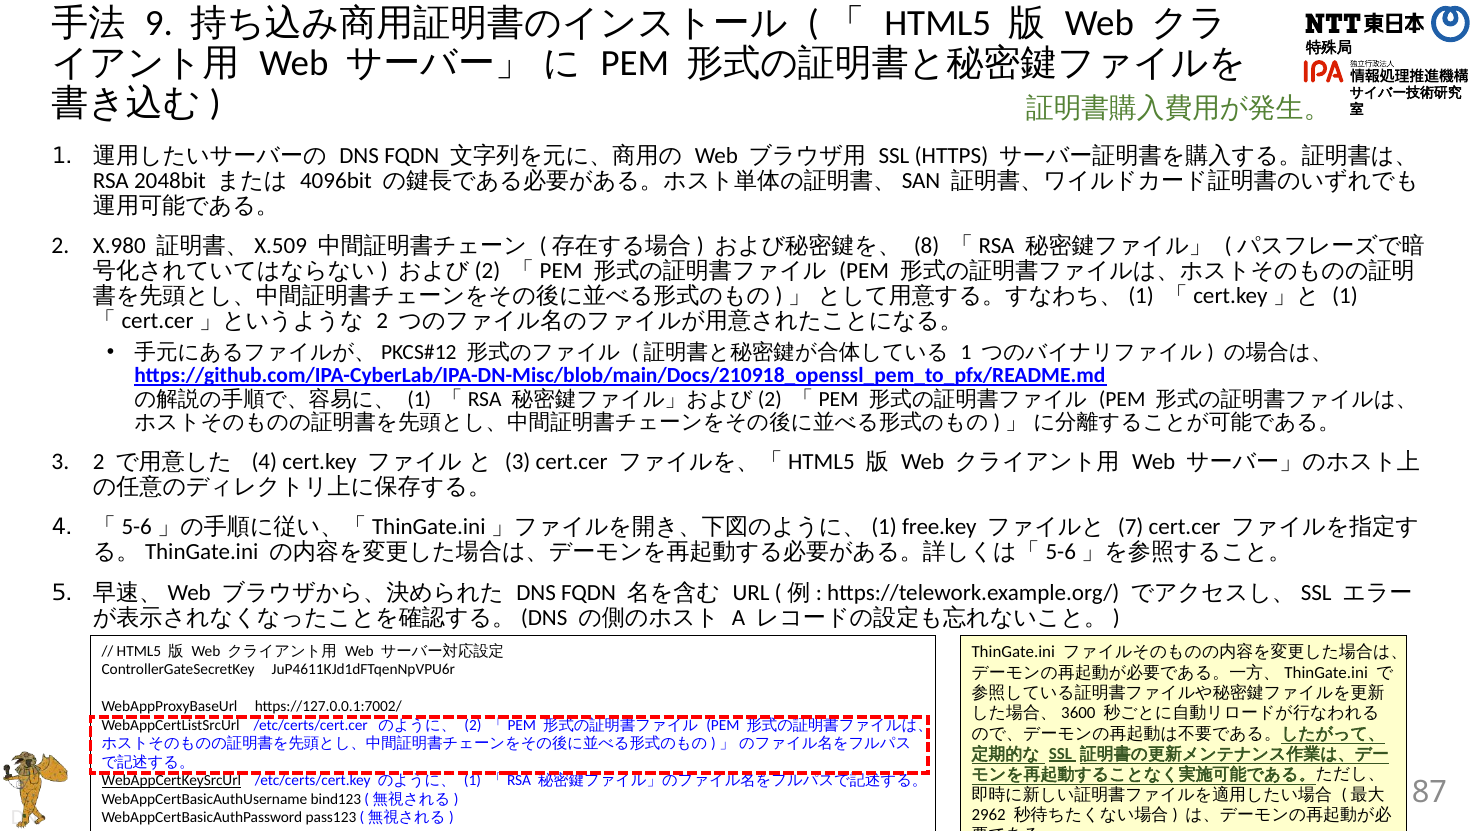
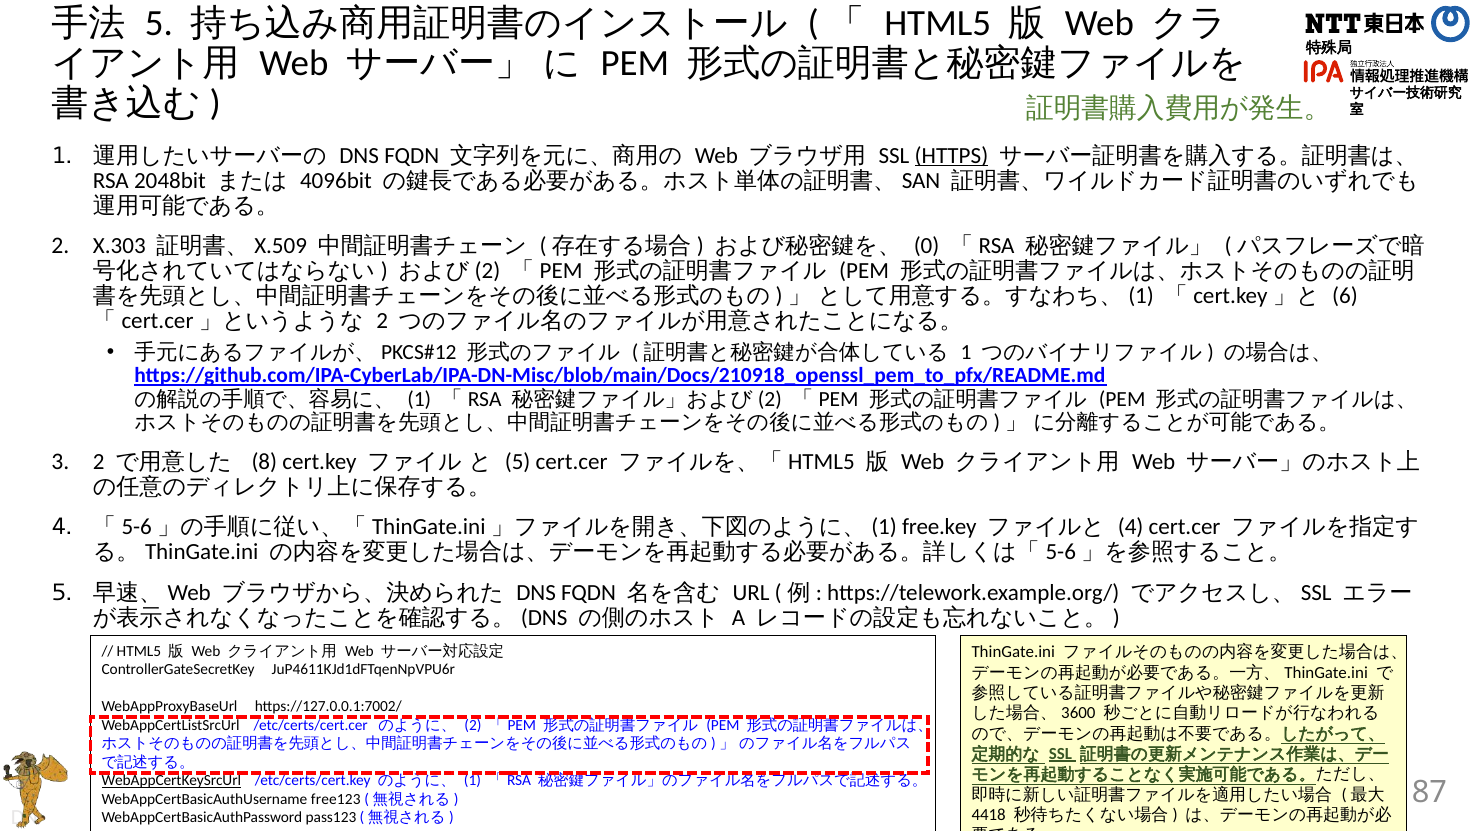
9: 9 -> 5 (159, 24)
HTTPS underline: none -> present (951, 155)
X.980: X.980 -> X.303 (119, 246)
8: 8 -> 0 (927, 246)
1: 1 -> 6 (1345, 296)
4: 4 -> 8 (264, 462)
3: 3 -> 5 (518, 462)
7: 7 -> 4 (1131, 527)
bind123: bind123 -> free123 (336, 799)
2962: 2962 -> 4418 (989, 815)
